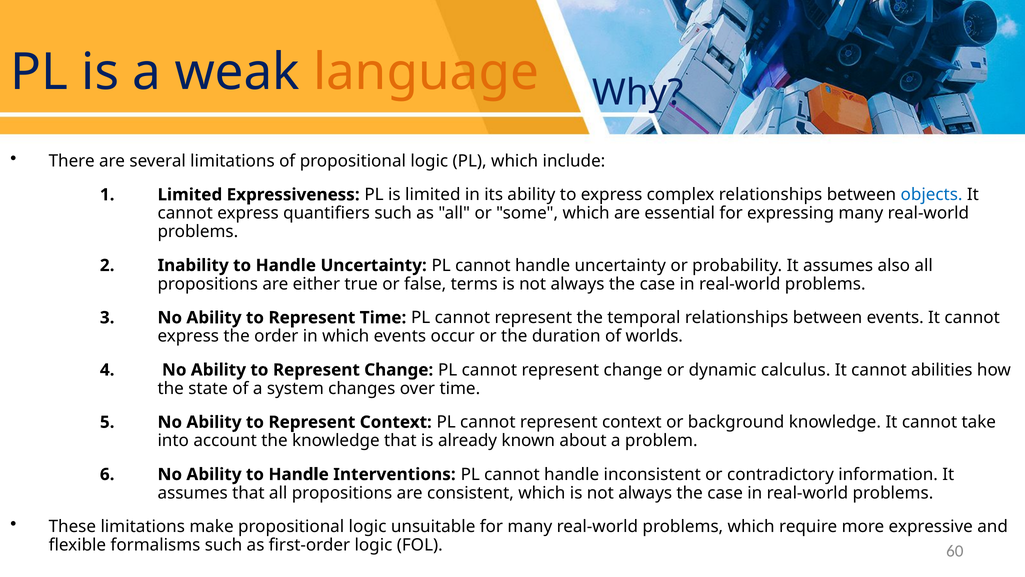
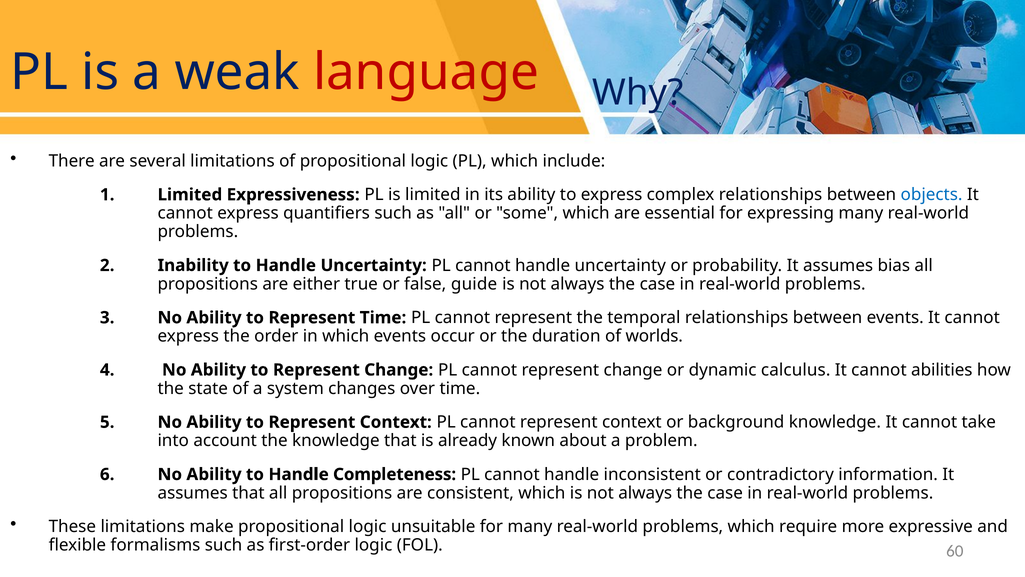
language colour: orange -> red (426, 72)
also: also -> bias (894, 265)
terms: terms -> guide (474, 284)
Interventions: Interventions -> Completeness (395, 474)
